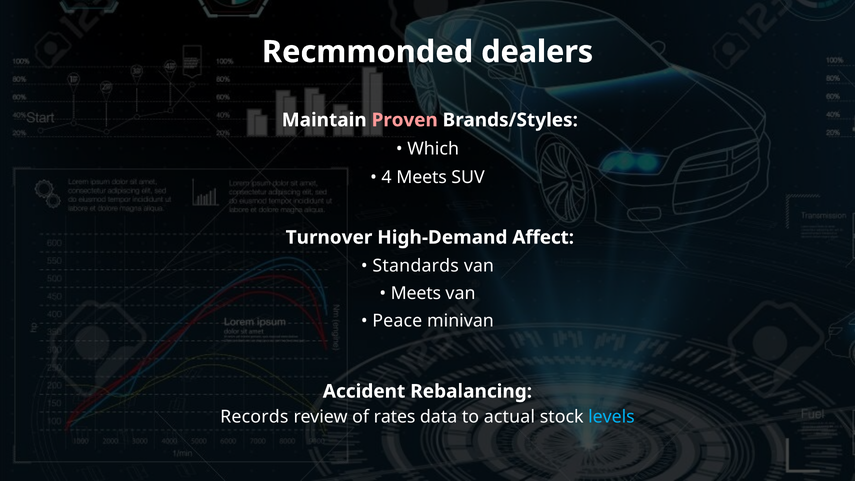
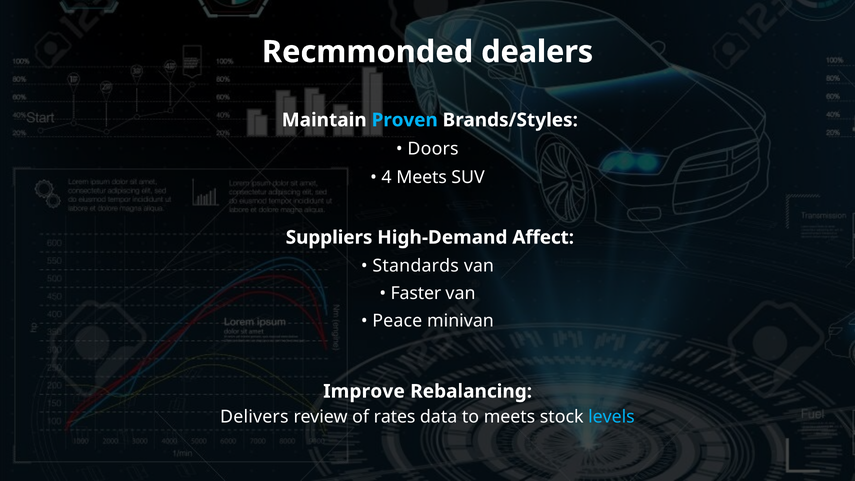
Proven colour: pink -> light blue (405, 120)
Which: Which -> Doors (433, 149)
Turnover: Turnover -> Suppliers (329, 237)
Meets: Meets -> Faster (416, 293)
Accident: Accident -> Improve (364, 391)
Records: Records -> Delivers (254, 417)
to actual: actual -> meets (509, 417)
